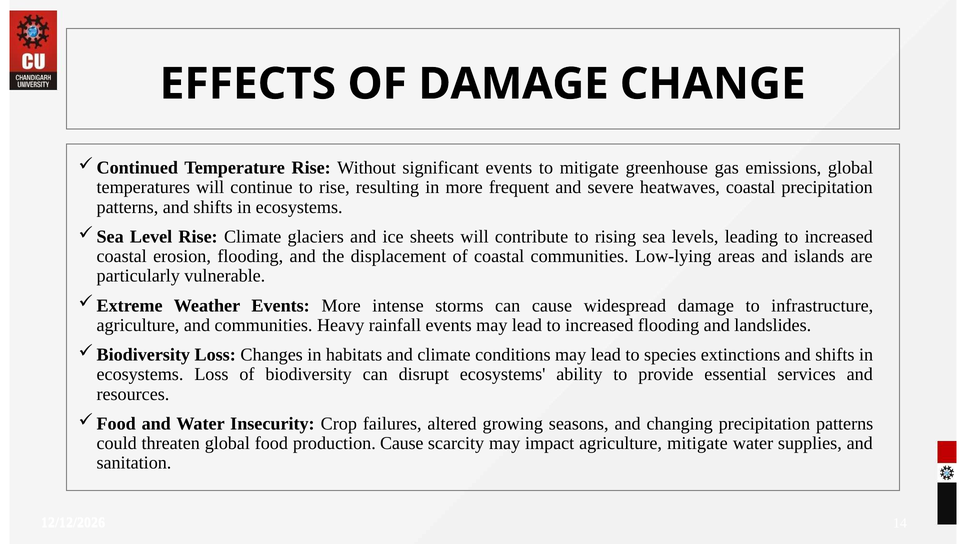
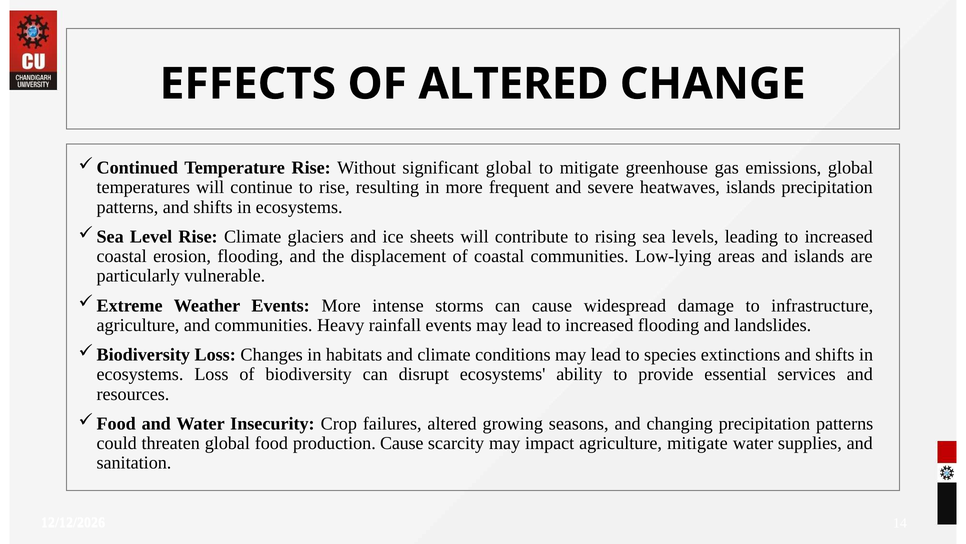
OF DAMAGE: DAMAGE -> ALTERED (514, 84)
significant events: events -> global (509, 168)
heatwaves coastal: coastal -> islands (751, 187)
